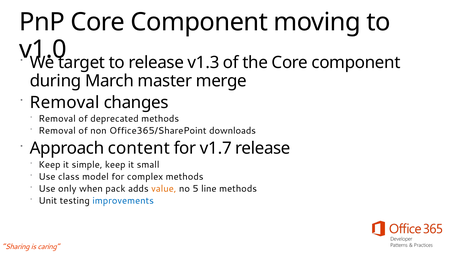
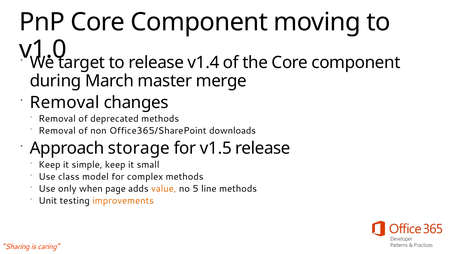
v1.3: v1.3 -> v1.4 (203, 63)
content: content -> storage (139, 149)
v1.7: v1.7 -> v1.5 (216, 149)
pack: pack -> page (116, 189)
improvements colour: blue -> orange (123, 201)
